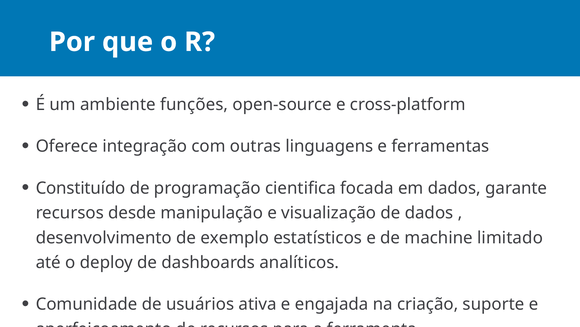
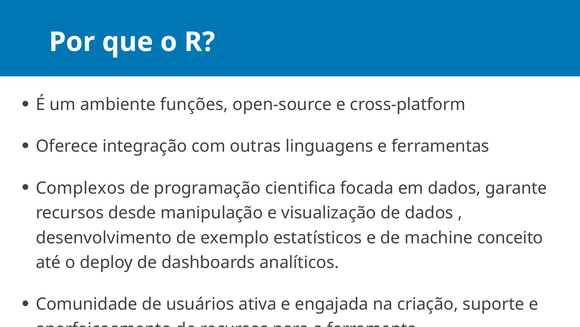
Constituído: Constituído -> Complexos (80, 188)
limitado: limitado -> conceito (510, 237)
